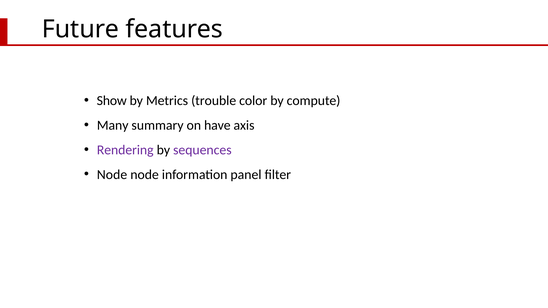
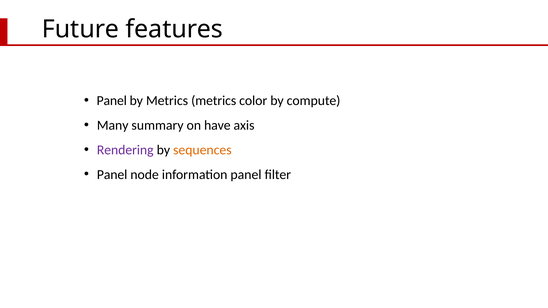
Show: Show -> Panel (112, 101)
Metrics trouble: trouble -> metrics (214, 101)
sequences colour: purple -> orange (202, 150)
Node: Node -> Panel (112, 175)
